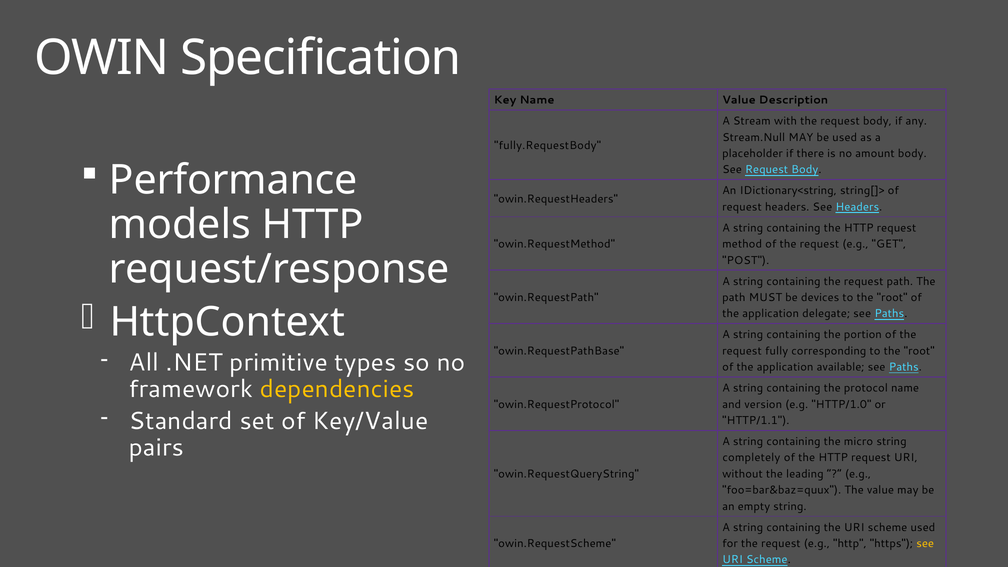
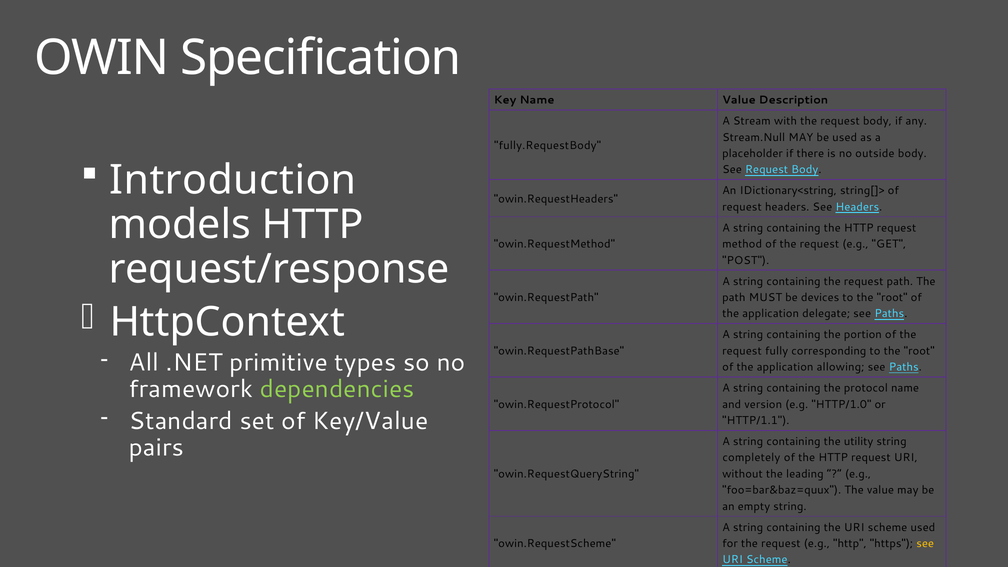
amount: amount -> outside (875, 153)
Performance: Performance -> Introduction (233, 180)
available: available -> allowing (841, 367)
dependencies colour: yellow -> light green (337, 389)
micro: micro -> utility (859, 441)
